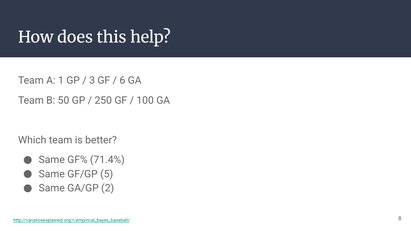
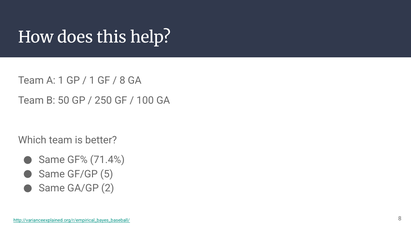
3: 3 -> 1 (92, 81)
6: 6 -> 8 (122, 81)
